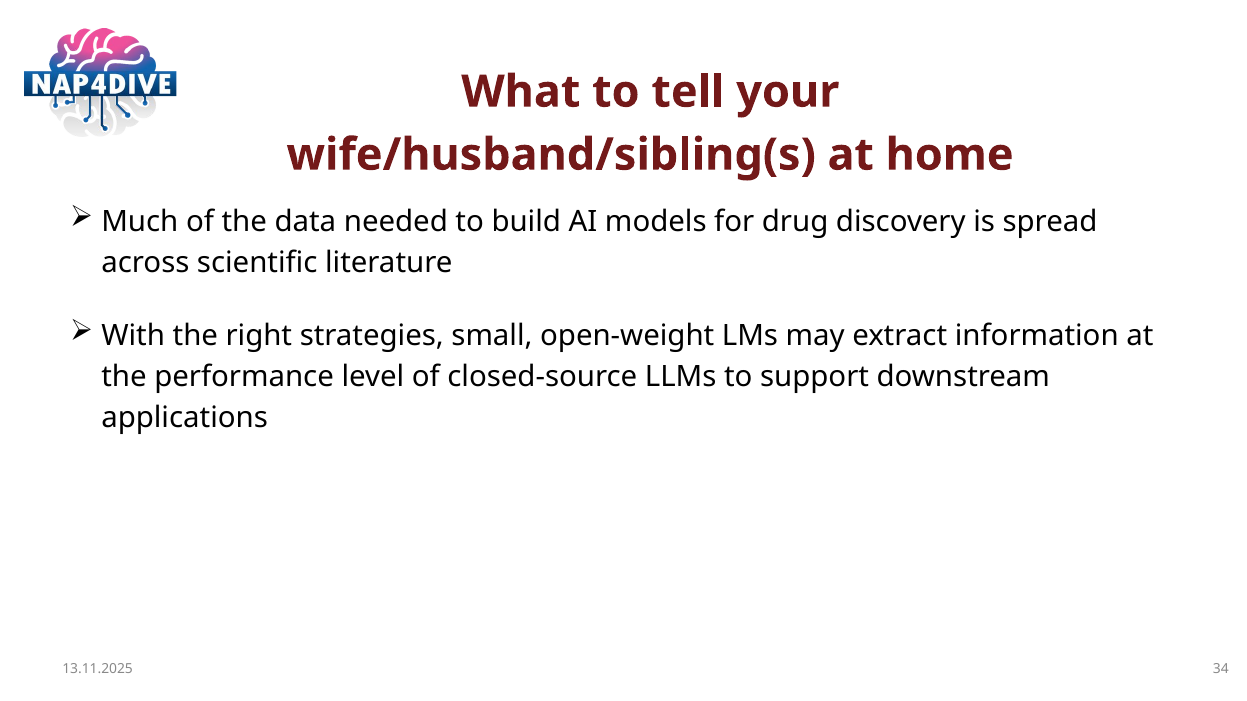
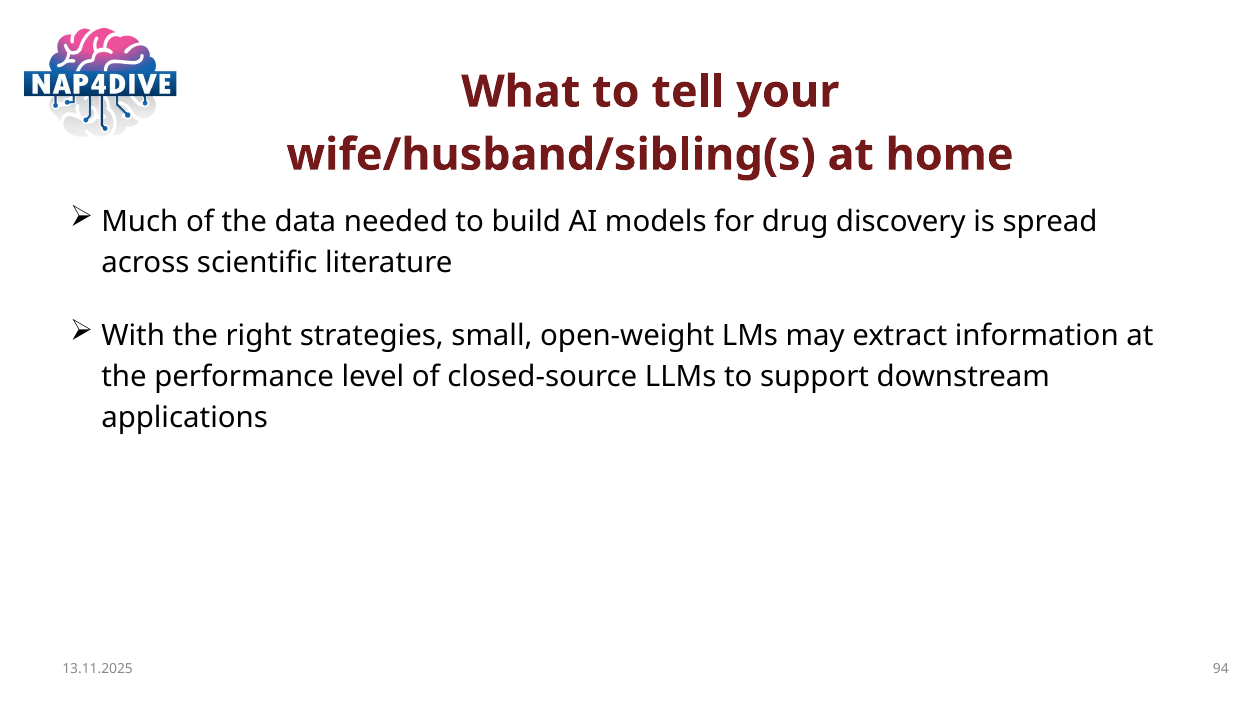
34: 34 -> 94 (1221, 670)
